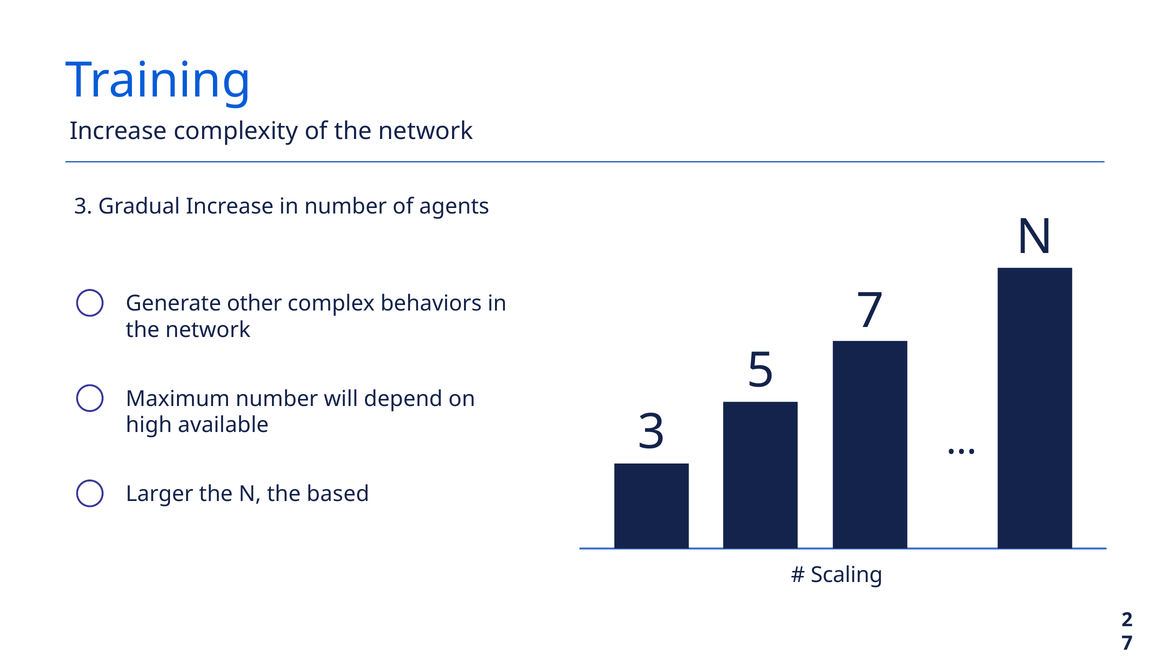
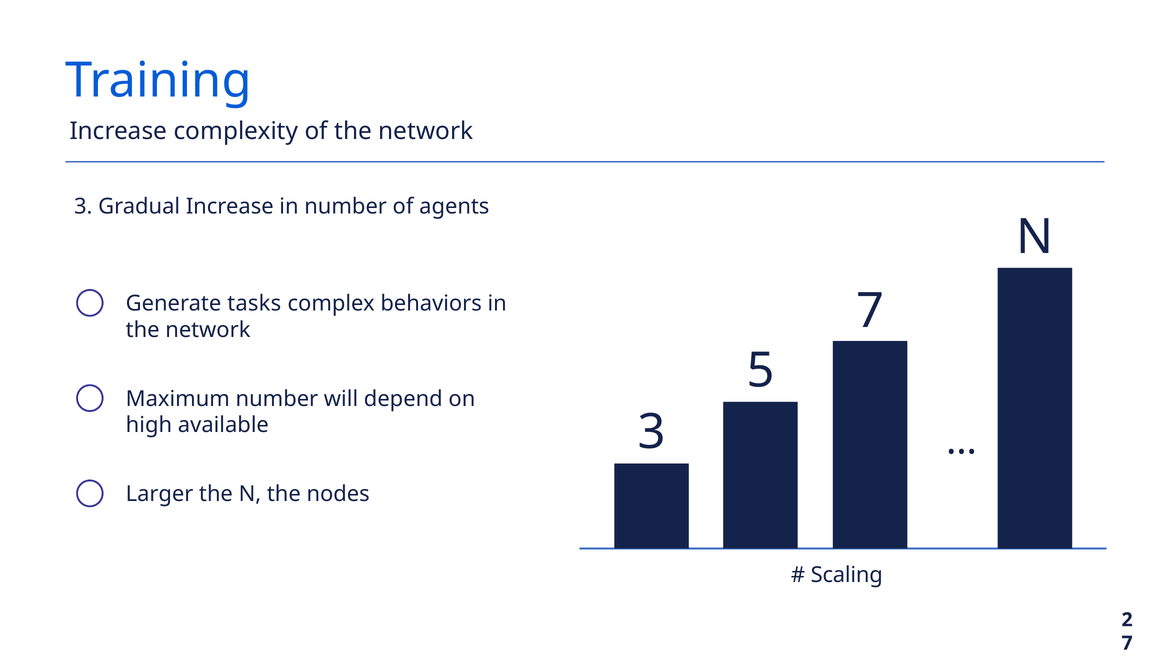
other: other -> tasks (254, 304)
based: based -> nodes (338, 494)
